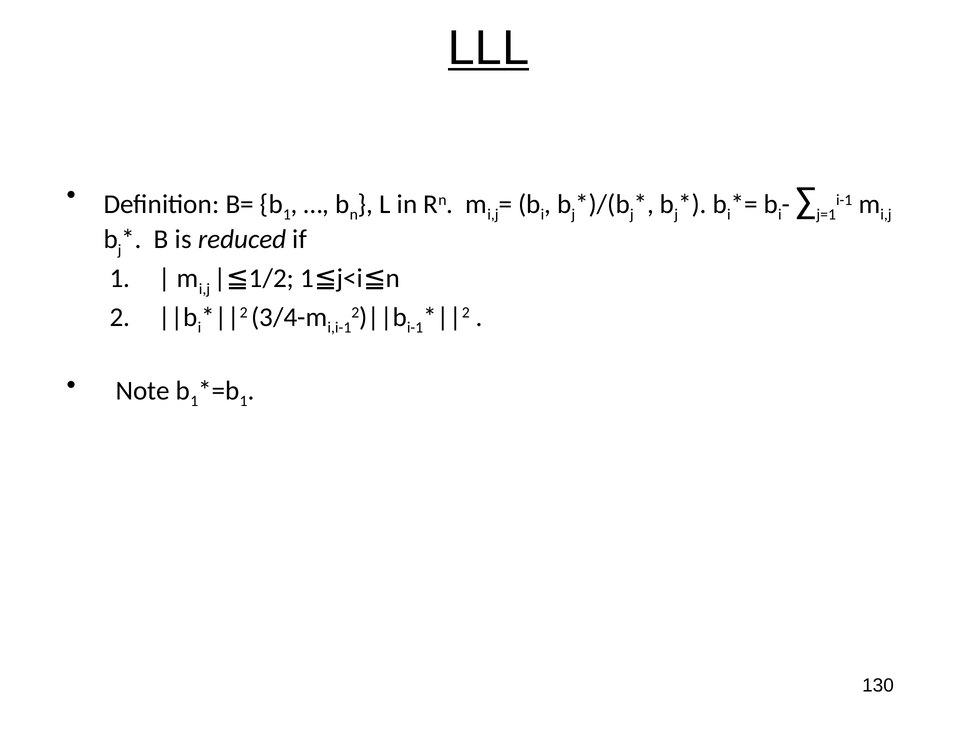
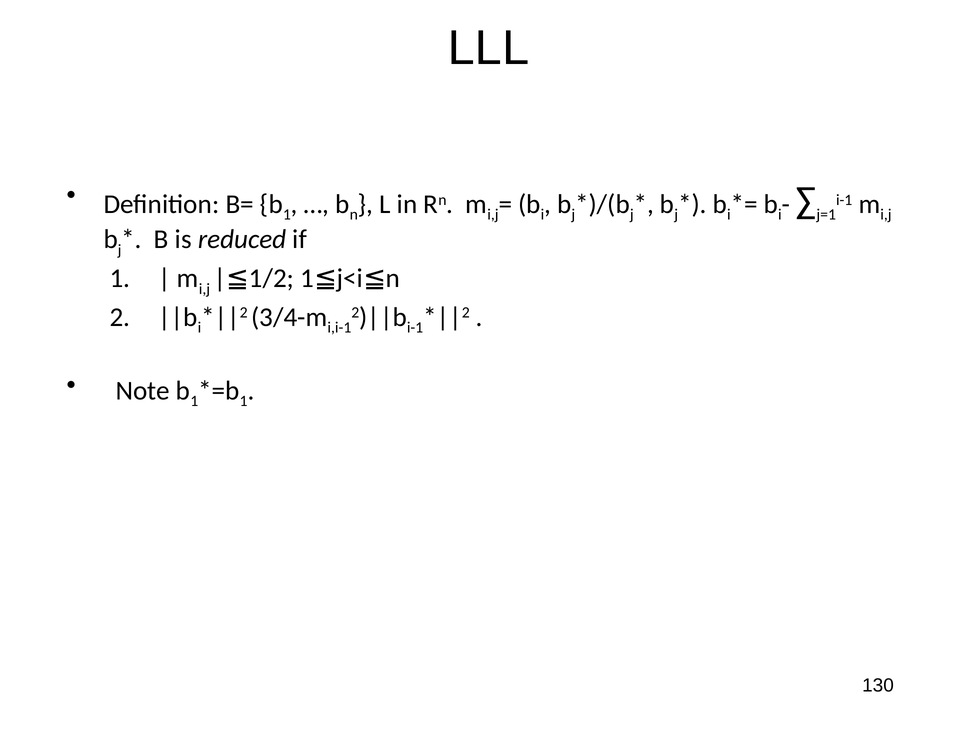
LLL underline: present -> none (488, 48)
